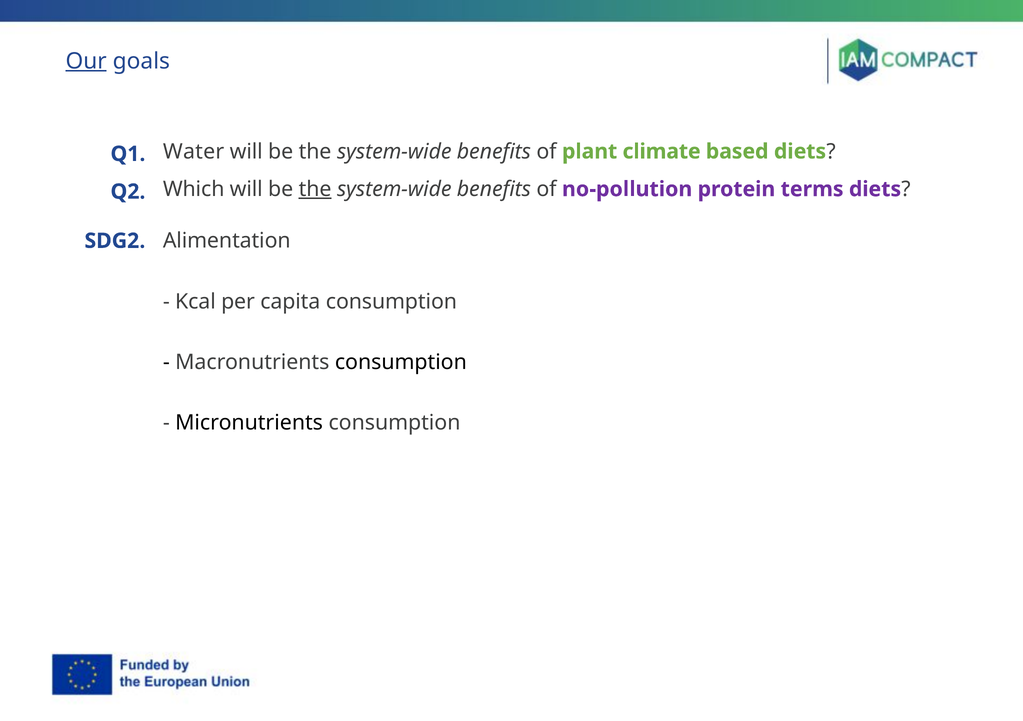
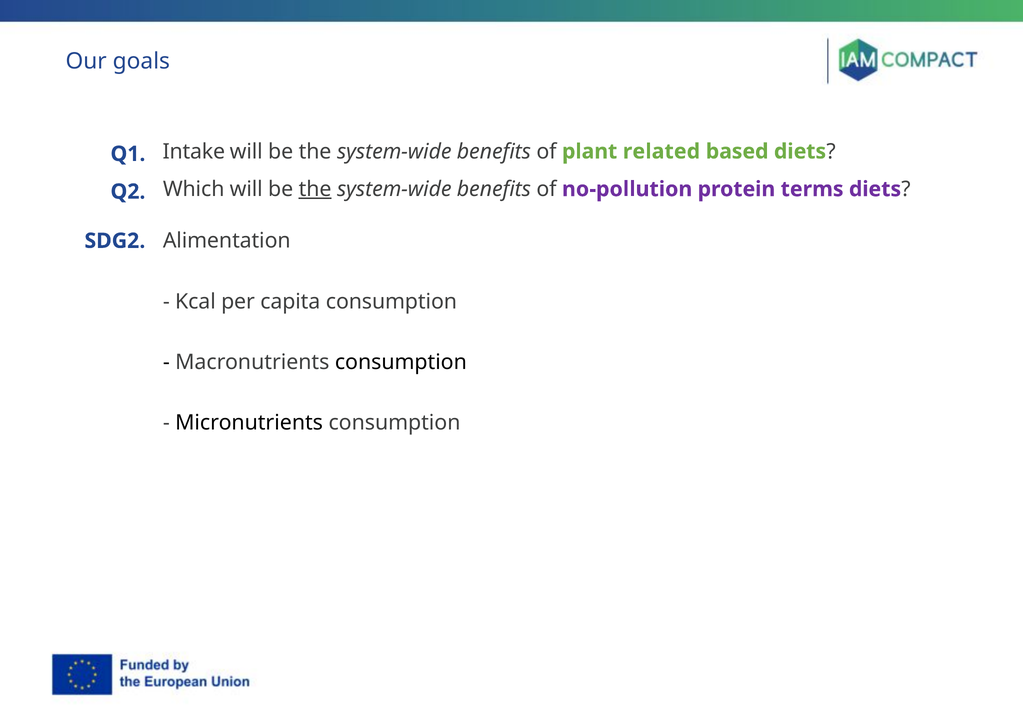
Our underline: present -> none (86, 61)
Water: Water -> Intake (194, 152)
climate: climate -> related (661, 152)
